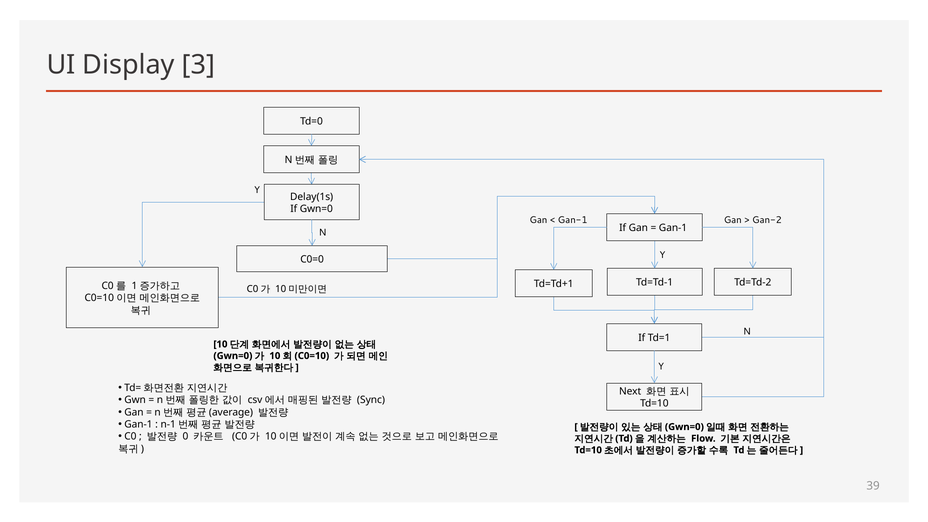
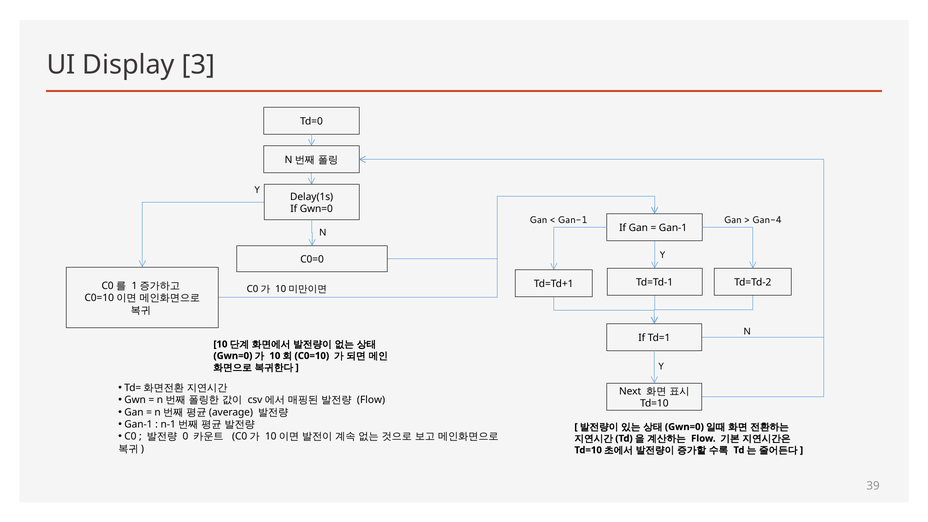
Gan-2: Gan-2 -> Gan-4 (767, 220)
Sync: Sync -> Flow (371, 400)
